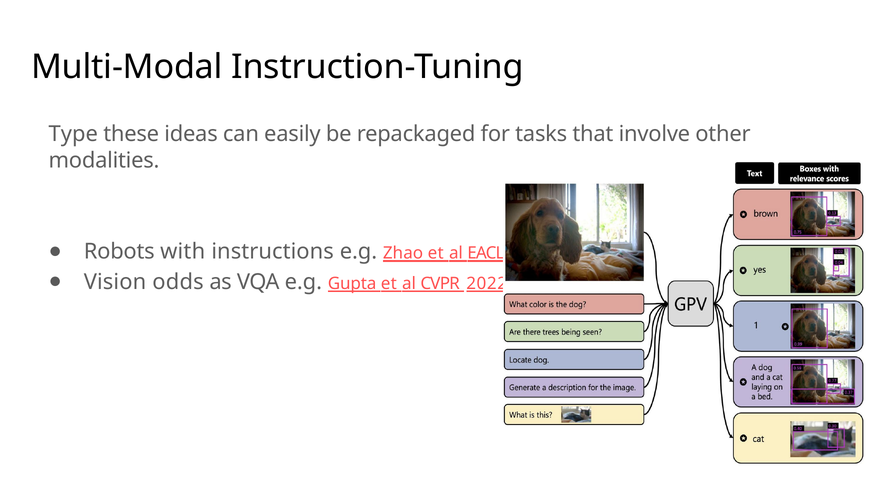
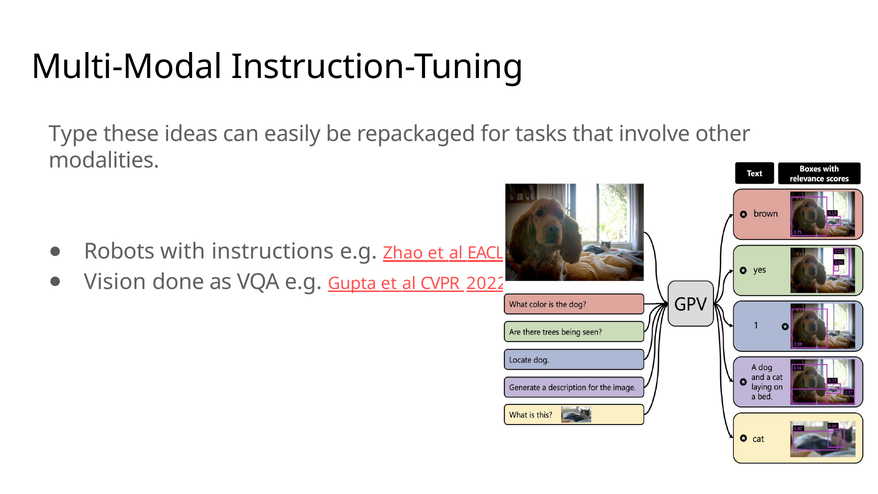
odds: odds -> done (178, 282)
